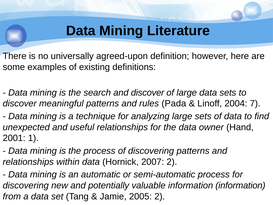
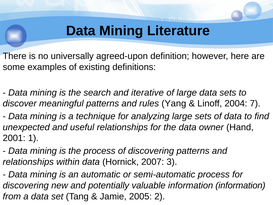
and discover: discover -> iterative (147, 92)
Pada: Pada -> Yang (174, 103)
2007 2: 2 -> 3 (172, 162)
